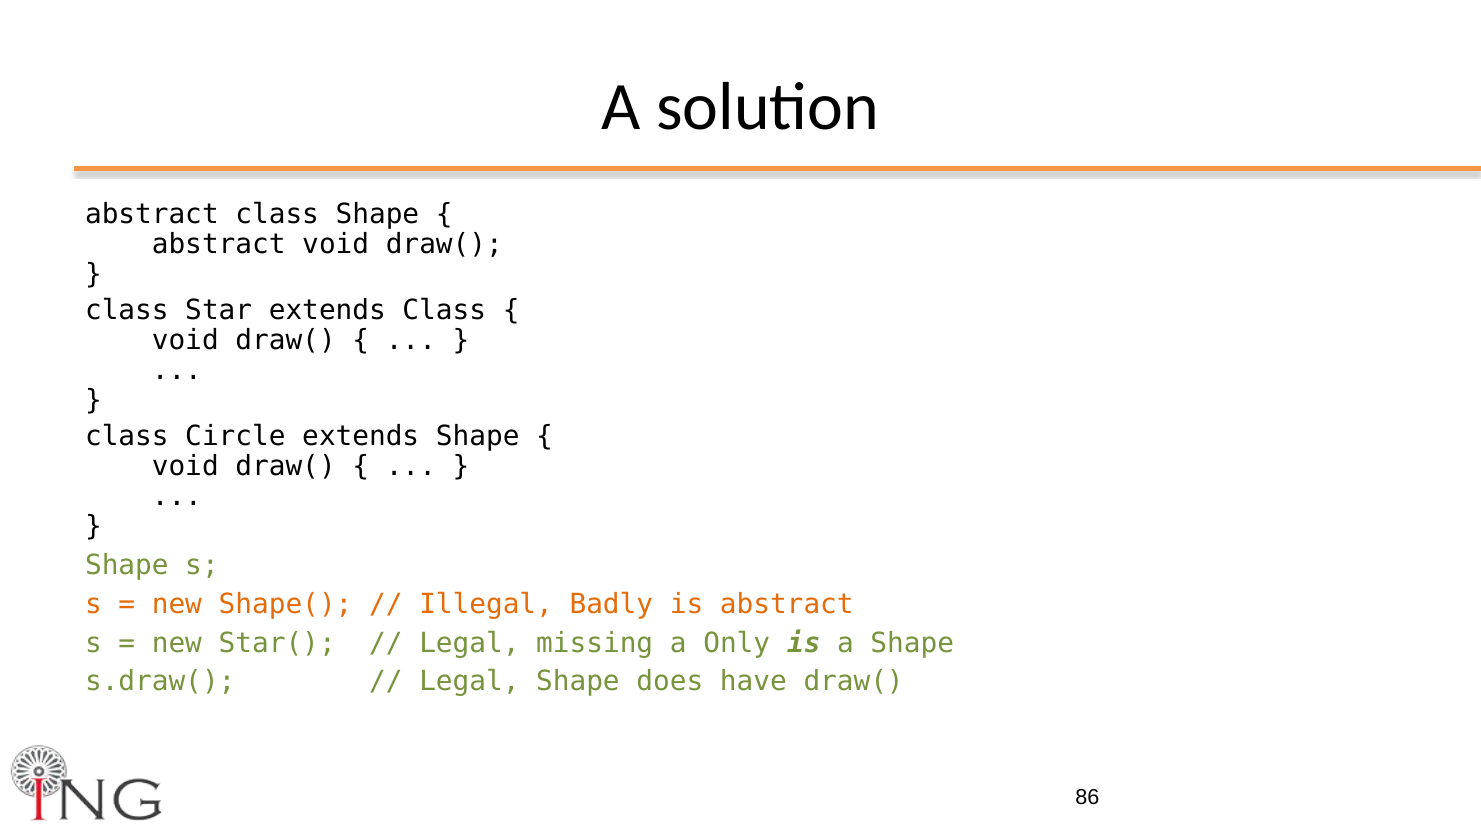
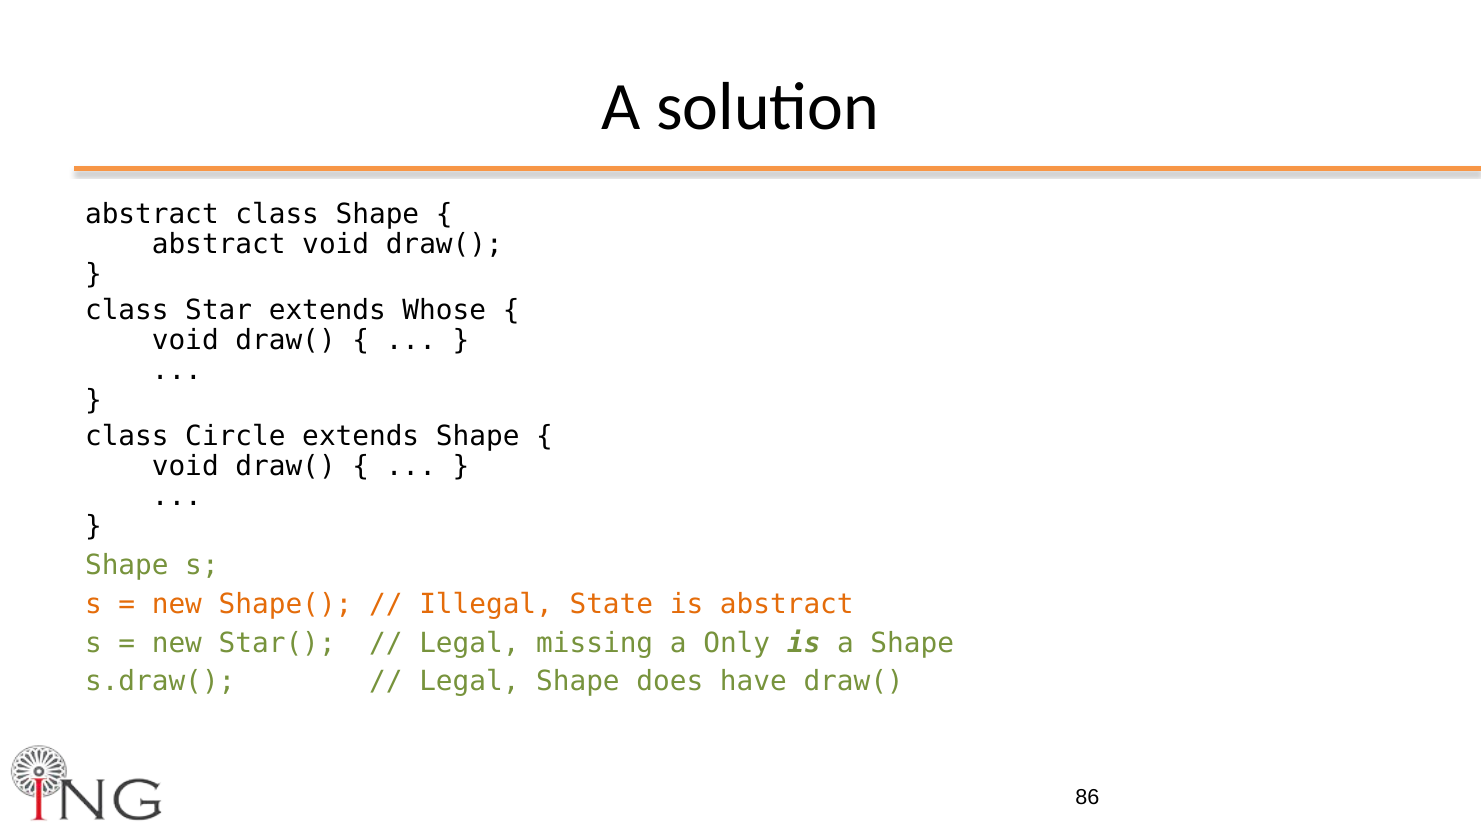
extends Class: Class -> Whose (444, 310)
Badly: Badly -> State (611, 604)
